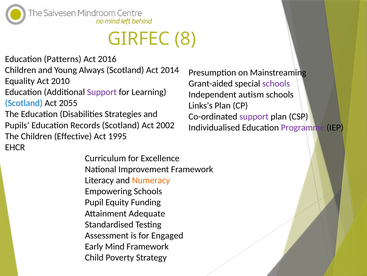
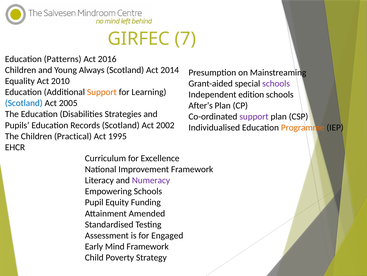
8: 8 -> 7 (185, 39)
Support colour: purple -> orange (102, 92)
autism: autism -> edition (251, 94)
2055: 2055 -> 2005 (68, 103)
Links’s: Links’s -> After’s (201, 105)
Programme colour: purple -> orange (303, 127)
Effective: Effective -> Practical (73, 136)
Numeracy colour: orange -> purple (151, 180)
Adequate: Adequate -> Amended (147, 213)
